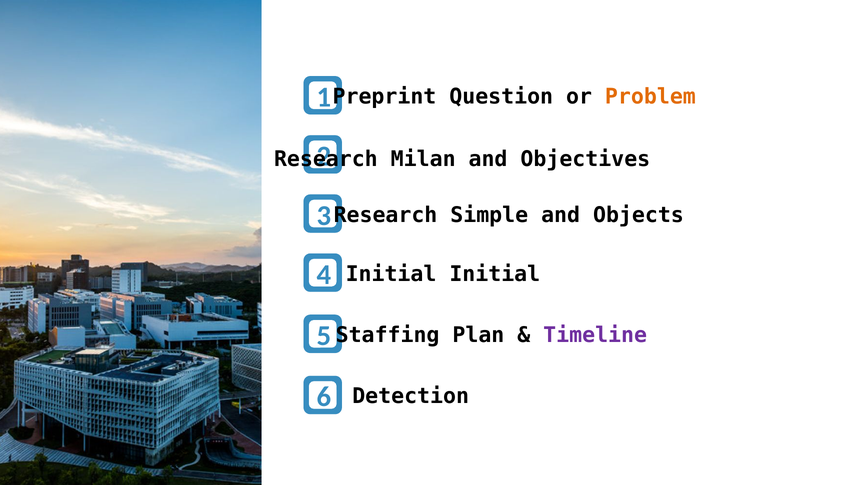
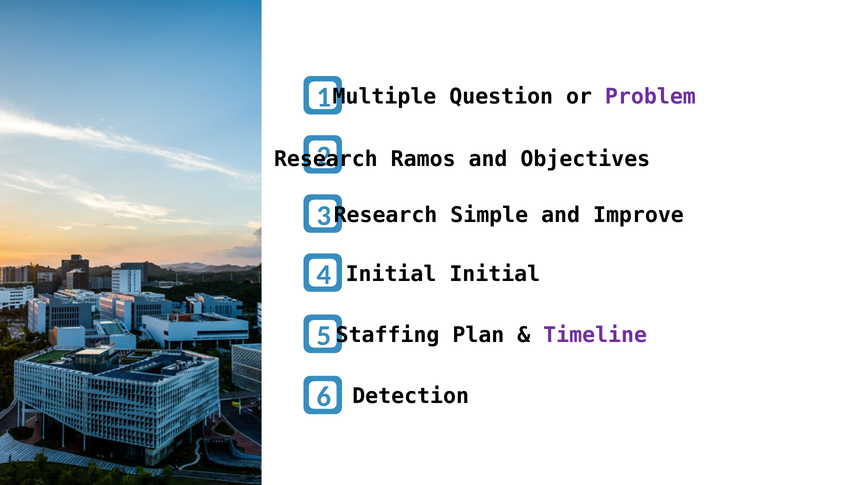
Preprint: Preprint -> Multiple (384, 97)
Problem colour: orange -> purple (650, 97)
Milan: Milan -> Ramos (423, 159)
Objects: Objects -> Improve (638, 215)
